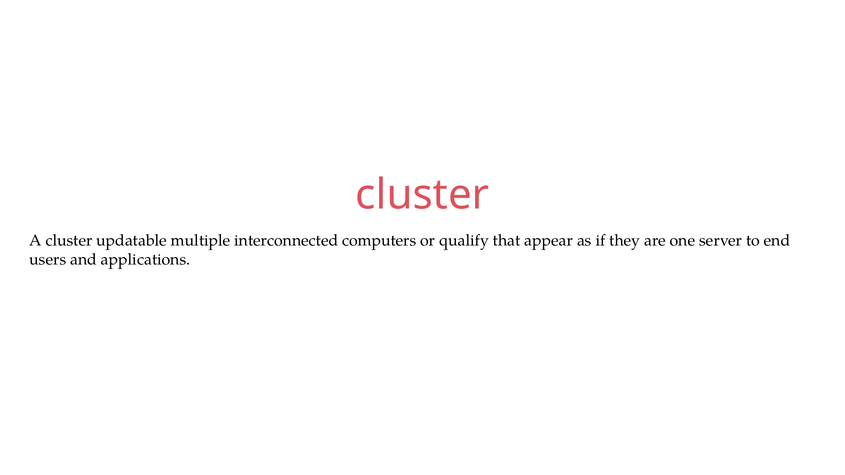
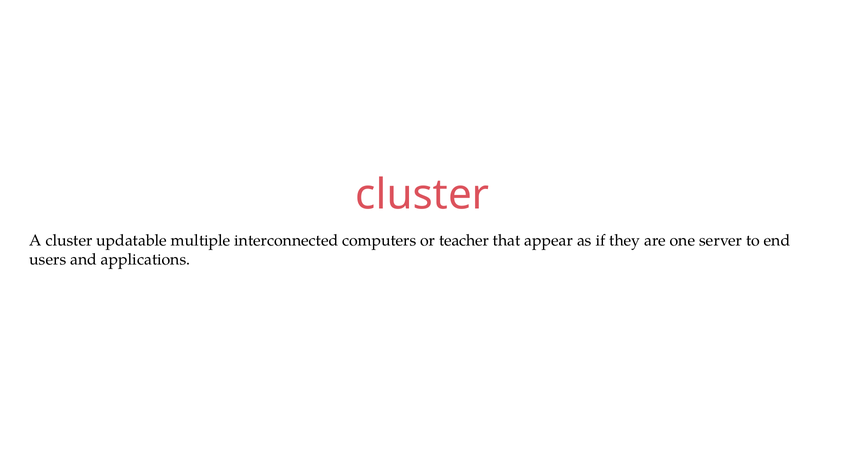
qualify: qualify -> teacher (464, 241)
